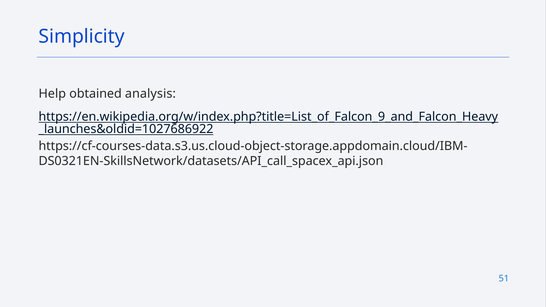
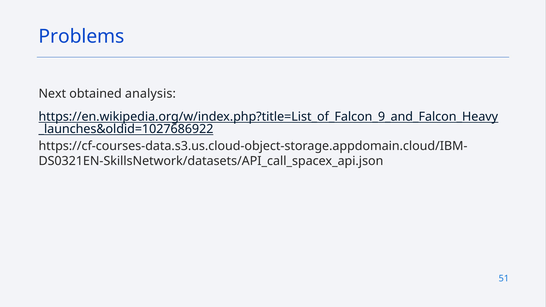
Simplicity: Simplicity -> Problems (82, 36)
Help: Help -> Next (52, 94)
